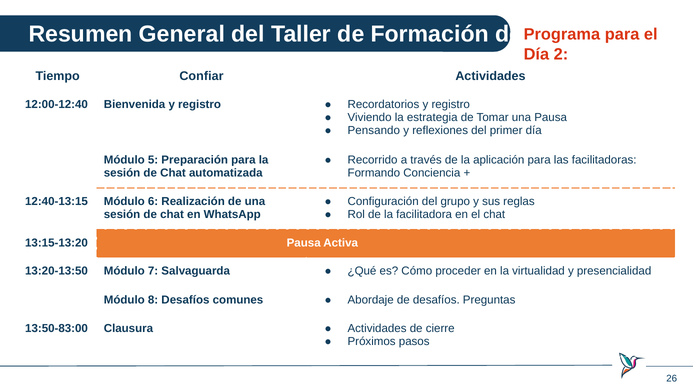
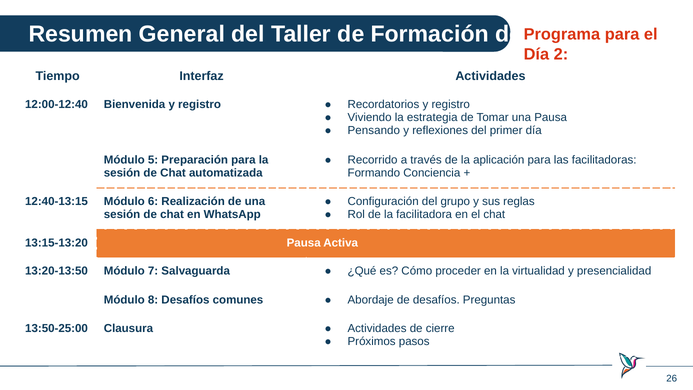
Confiar: Confiar -> Interfaz (202, 76)
13:50-83:00: 13:50-83:00 -> 13:50-25:00 (57, 328)
